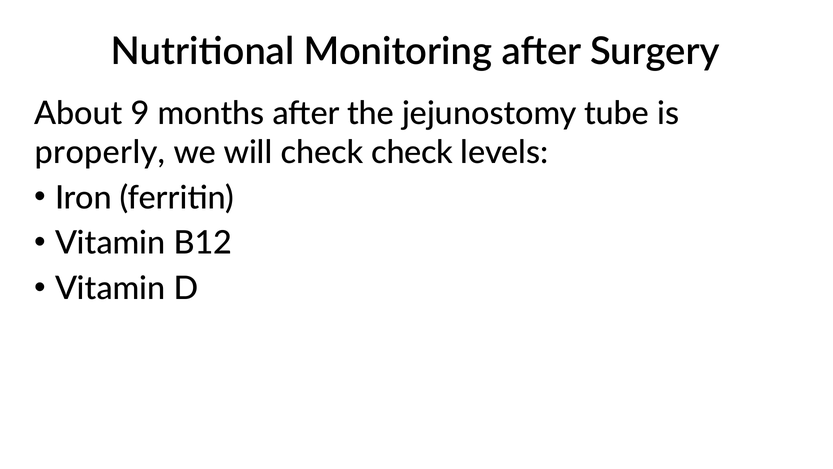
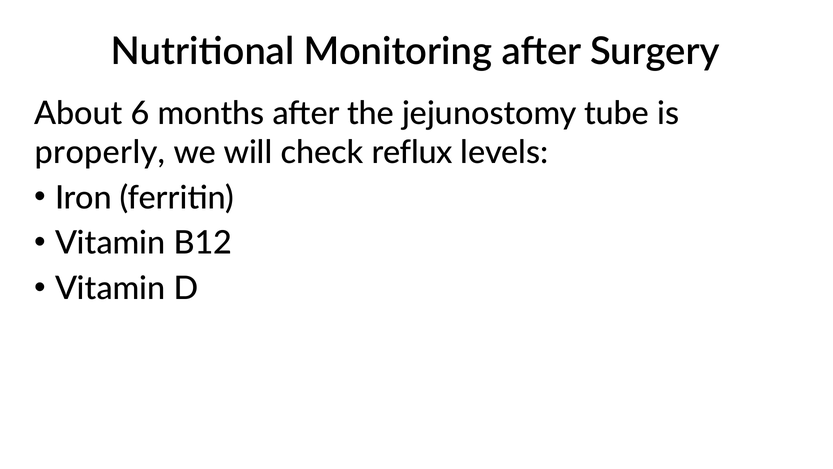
9: 9 -> 6 (140, 113)
check check: check -> reflux (412, 152)
